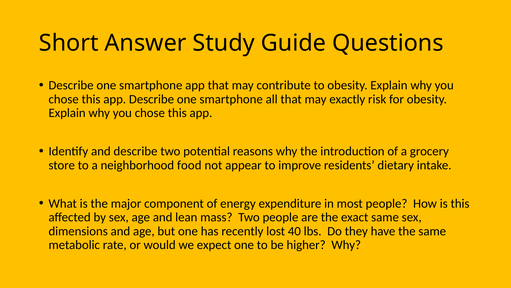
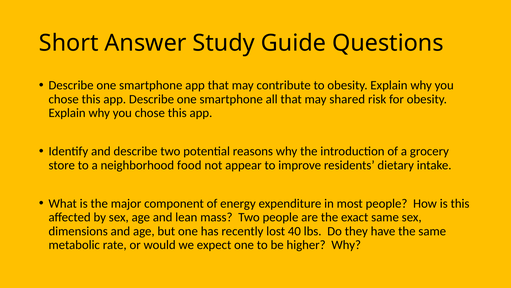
exactly: exactly -> shared (347, 99)
